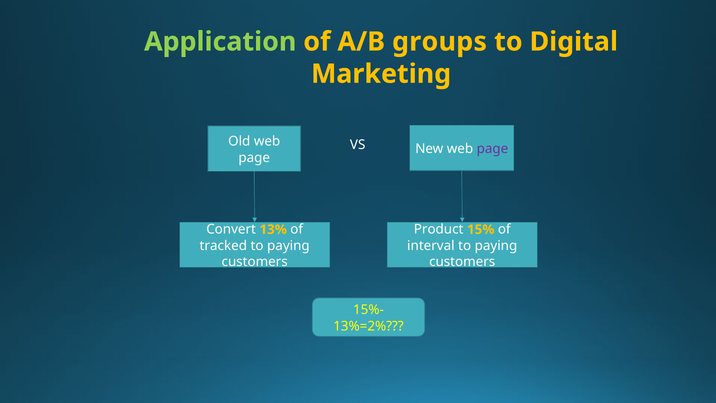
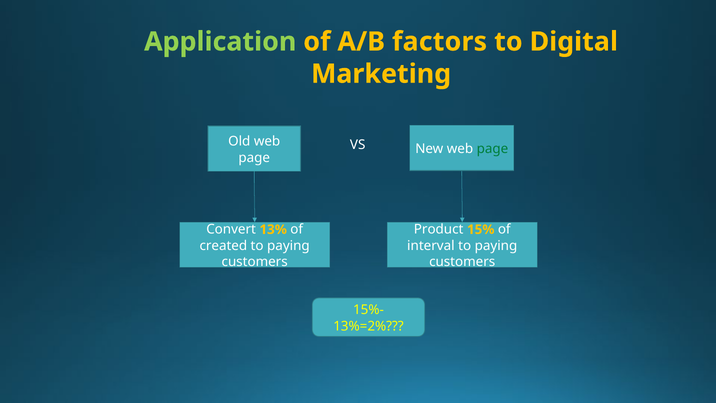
groups: groups -> factors (440, 42)
page colour: purple -> green (492, 149)
tracked: tracked -> created (223, 246)
